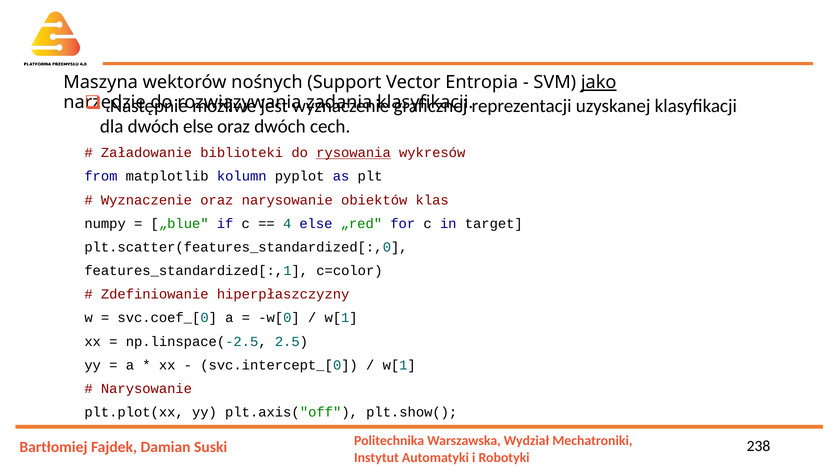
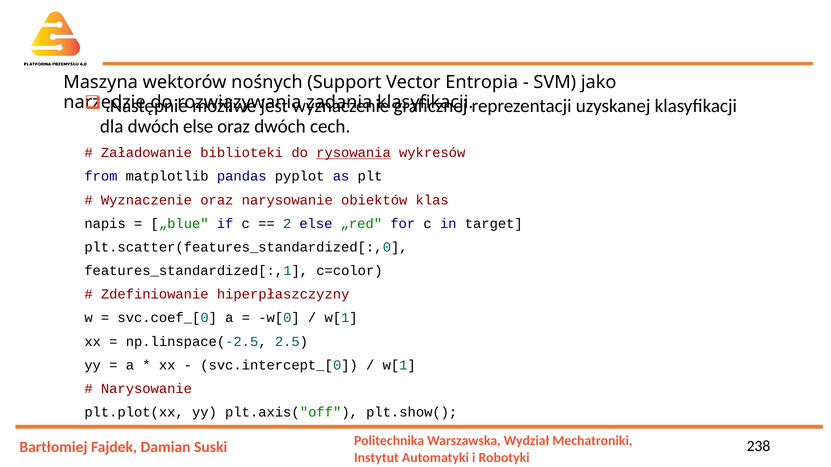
jako underline: present -> none (599, 83)
kolumn: kolumn -> pandas (242, 177)
numpy: numpy -> napis (105, 224)
4: 4 -> 2 (287, 224)
